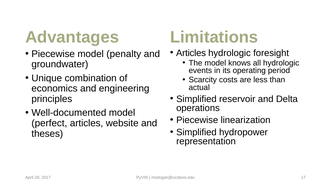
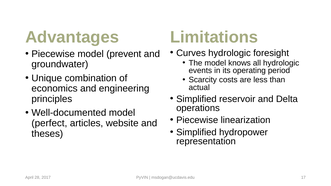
Articles: Articles -> Curves (191, 53)
penalty: penalty -> prevent (124, 54)
